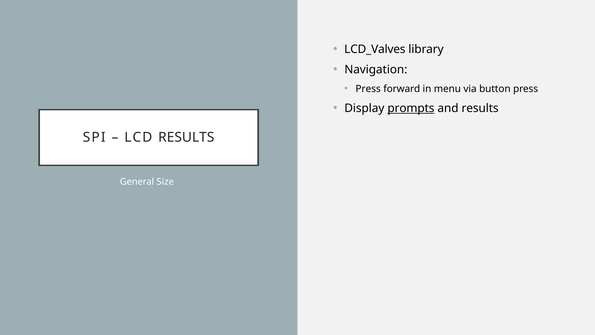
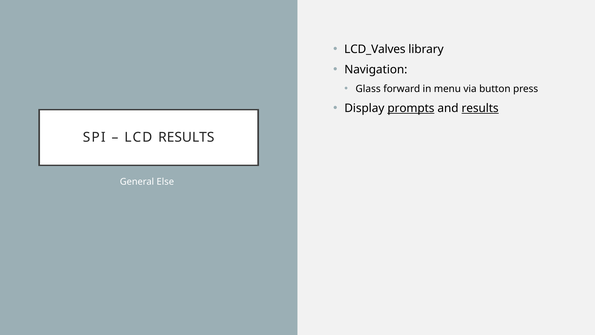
Press: Press -> Glass (368, 89)
results underline: none -> present (480, 108)
Size: Size -> Else (165, 182)
